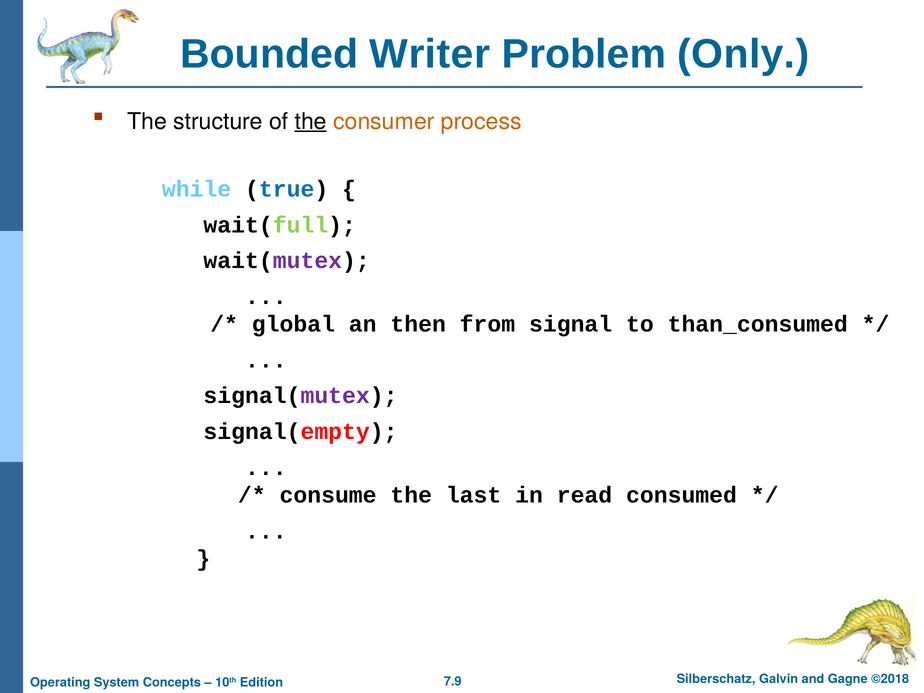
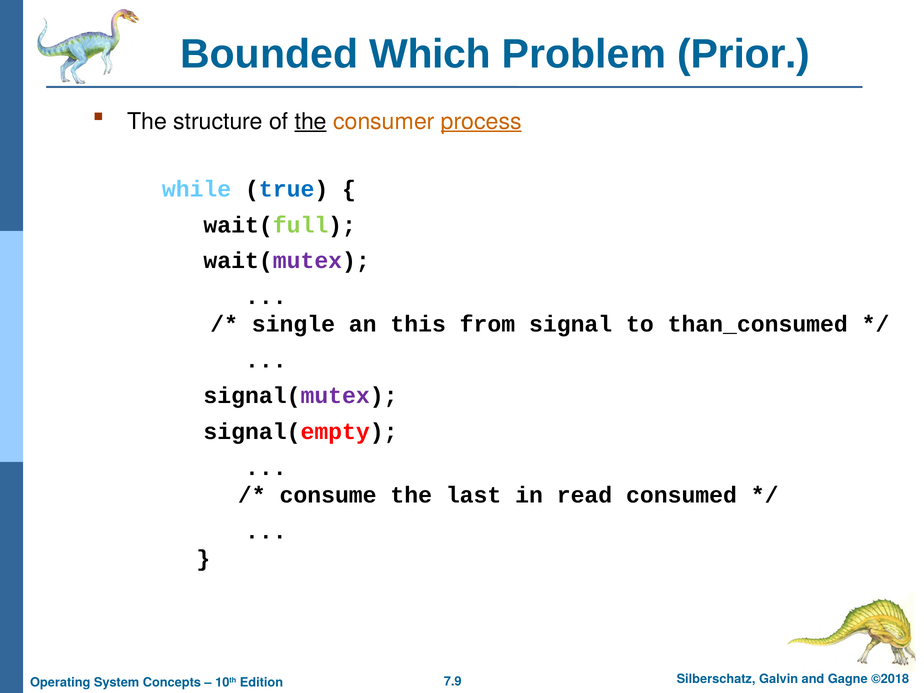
Writer: Writer -> Which (430, 54)
Only: Only -> Prior (744, 54)
process underline: none -> present (481, 121)
global: global -> single (293, 324)
then: then -> this (418, 324)
